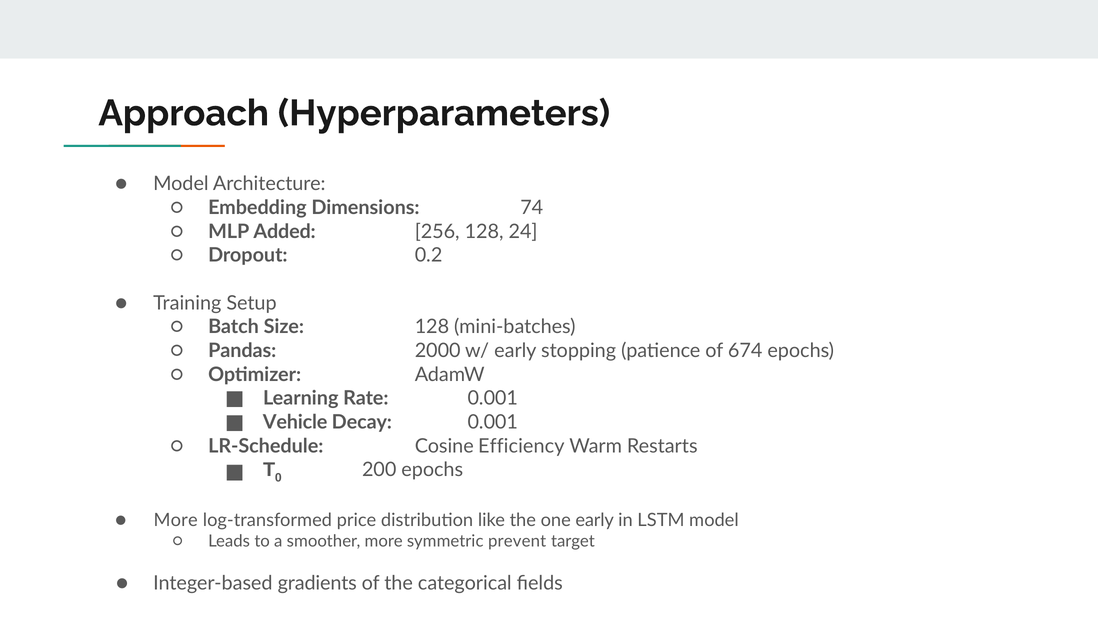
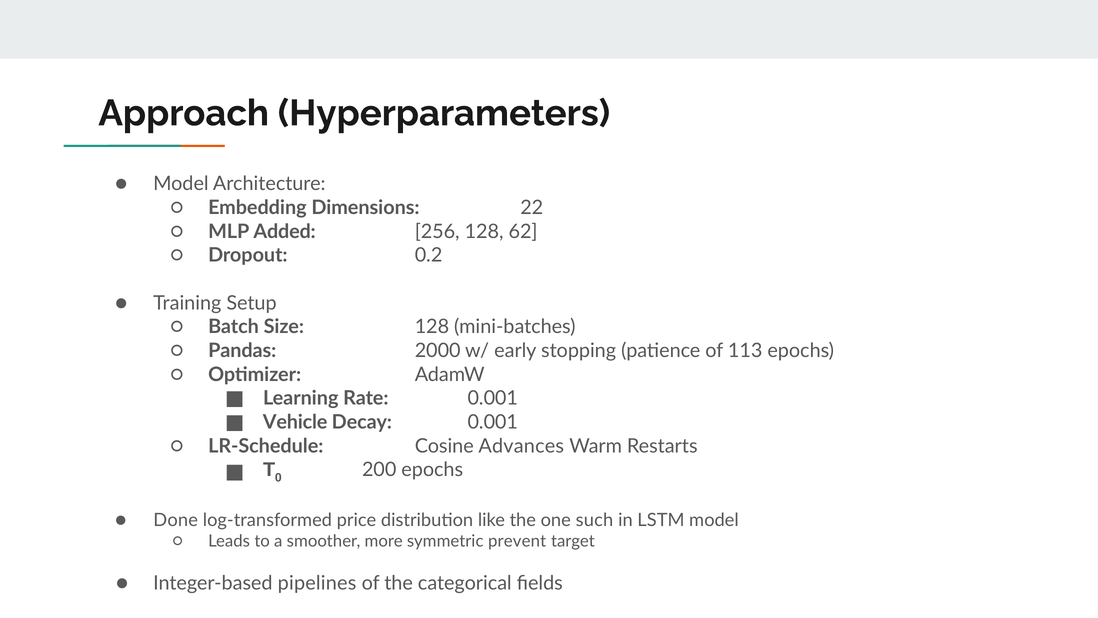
74: 74 -> 22 (532, 208)
24: 24 -> 62 (523, 231)
674: 674 -> 113 (745, 350)
Efficiency: Efficiency -> Advances (521, 446)
More: More -> Done (176, 520)
one early: early -> such (594, 520)
gradients: gradients -> pipelines (317, 583)
